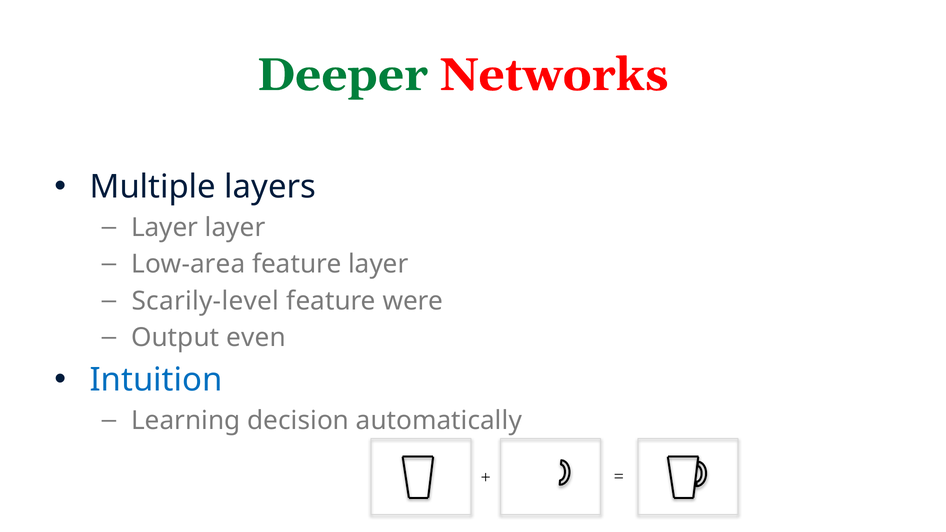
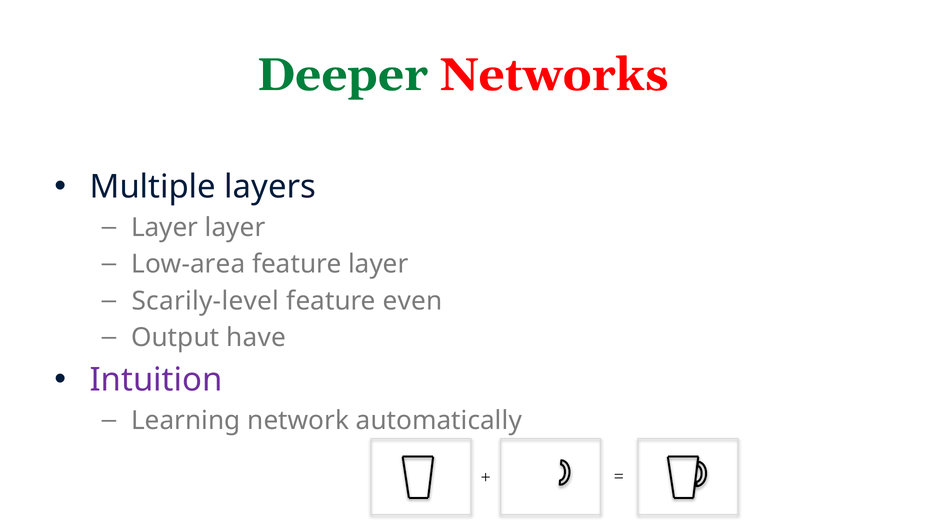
were: were -> even (413, 301)
even: even -> have (256, 338)
Intuition colour: blue -> purple (156, 380)
decision: decision -> network (298, 420)
